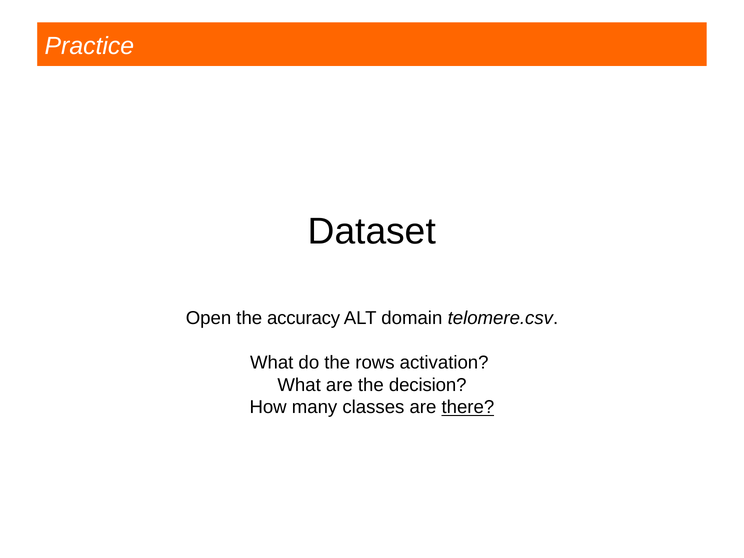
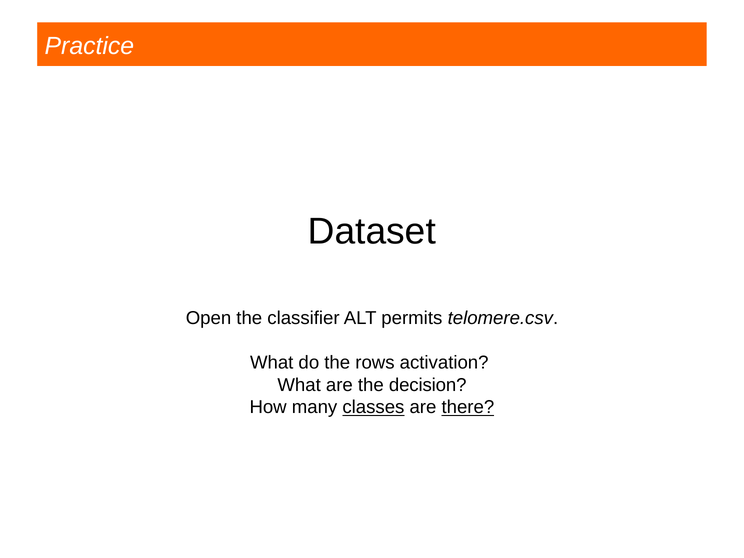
accuracy: accuracy -> classifier (303, 318)
domain: domain -> permits (412, 318)
classes underline: none -> present (373, 407)
